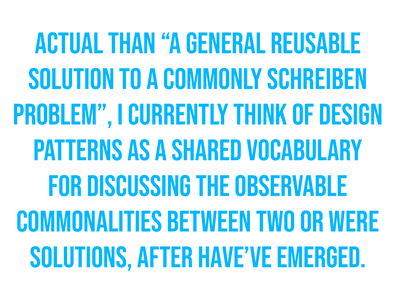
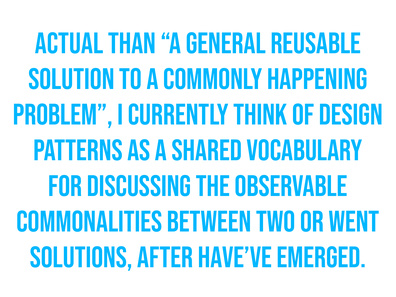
schreiben: schreiben -> happening (317, 79)
were: were -> went (354, 222)
